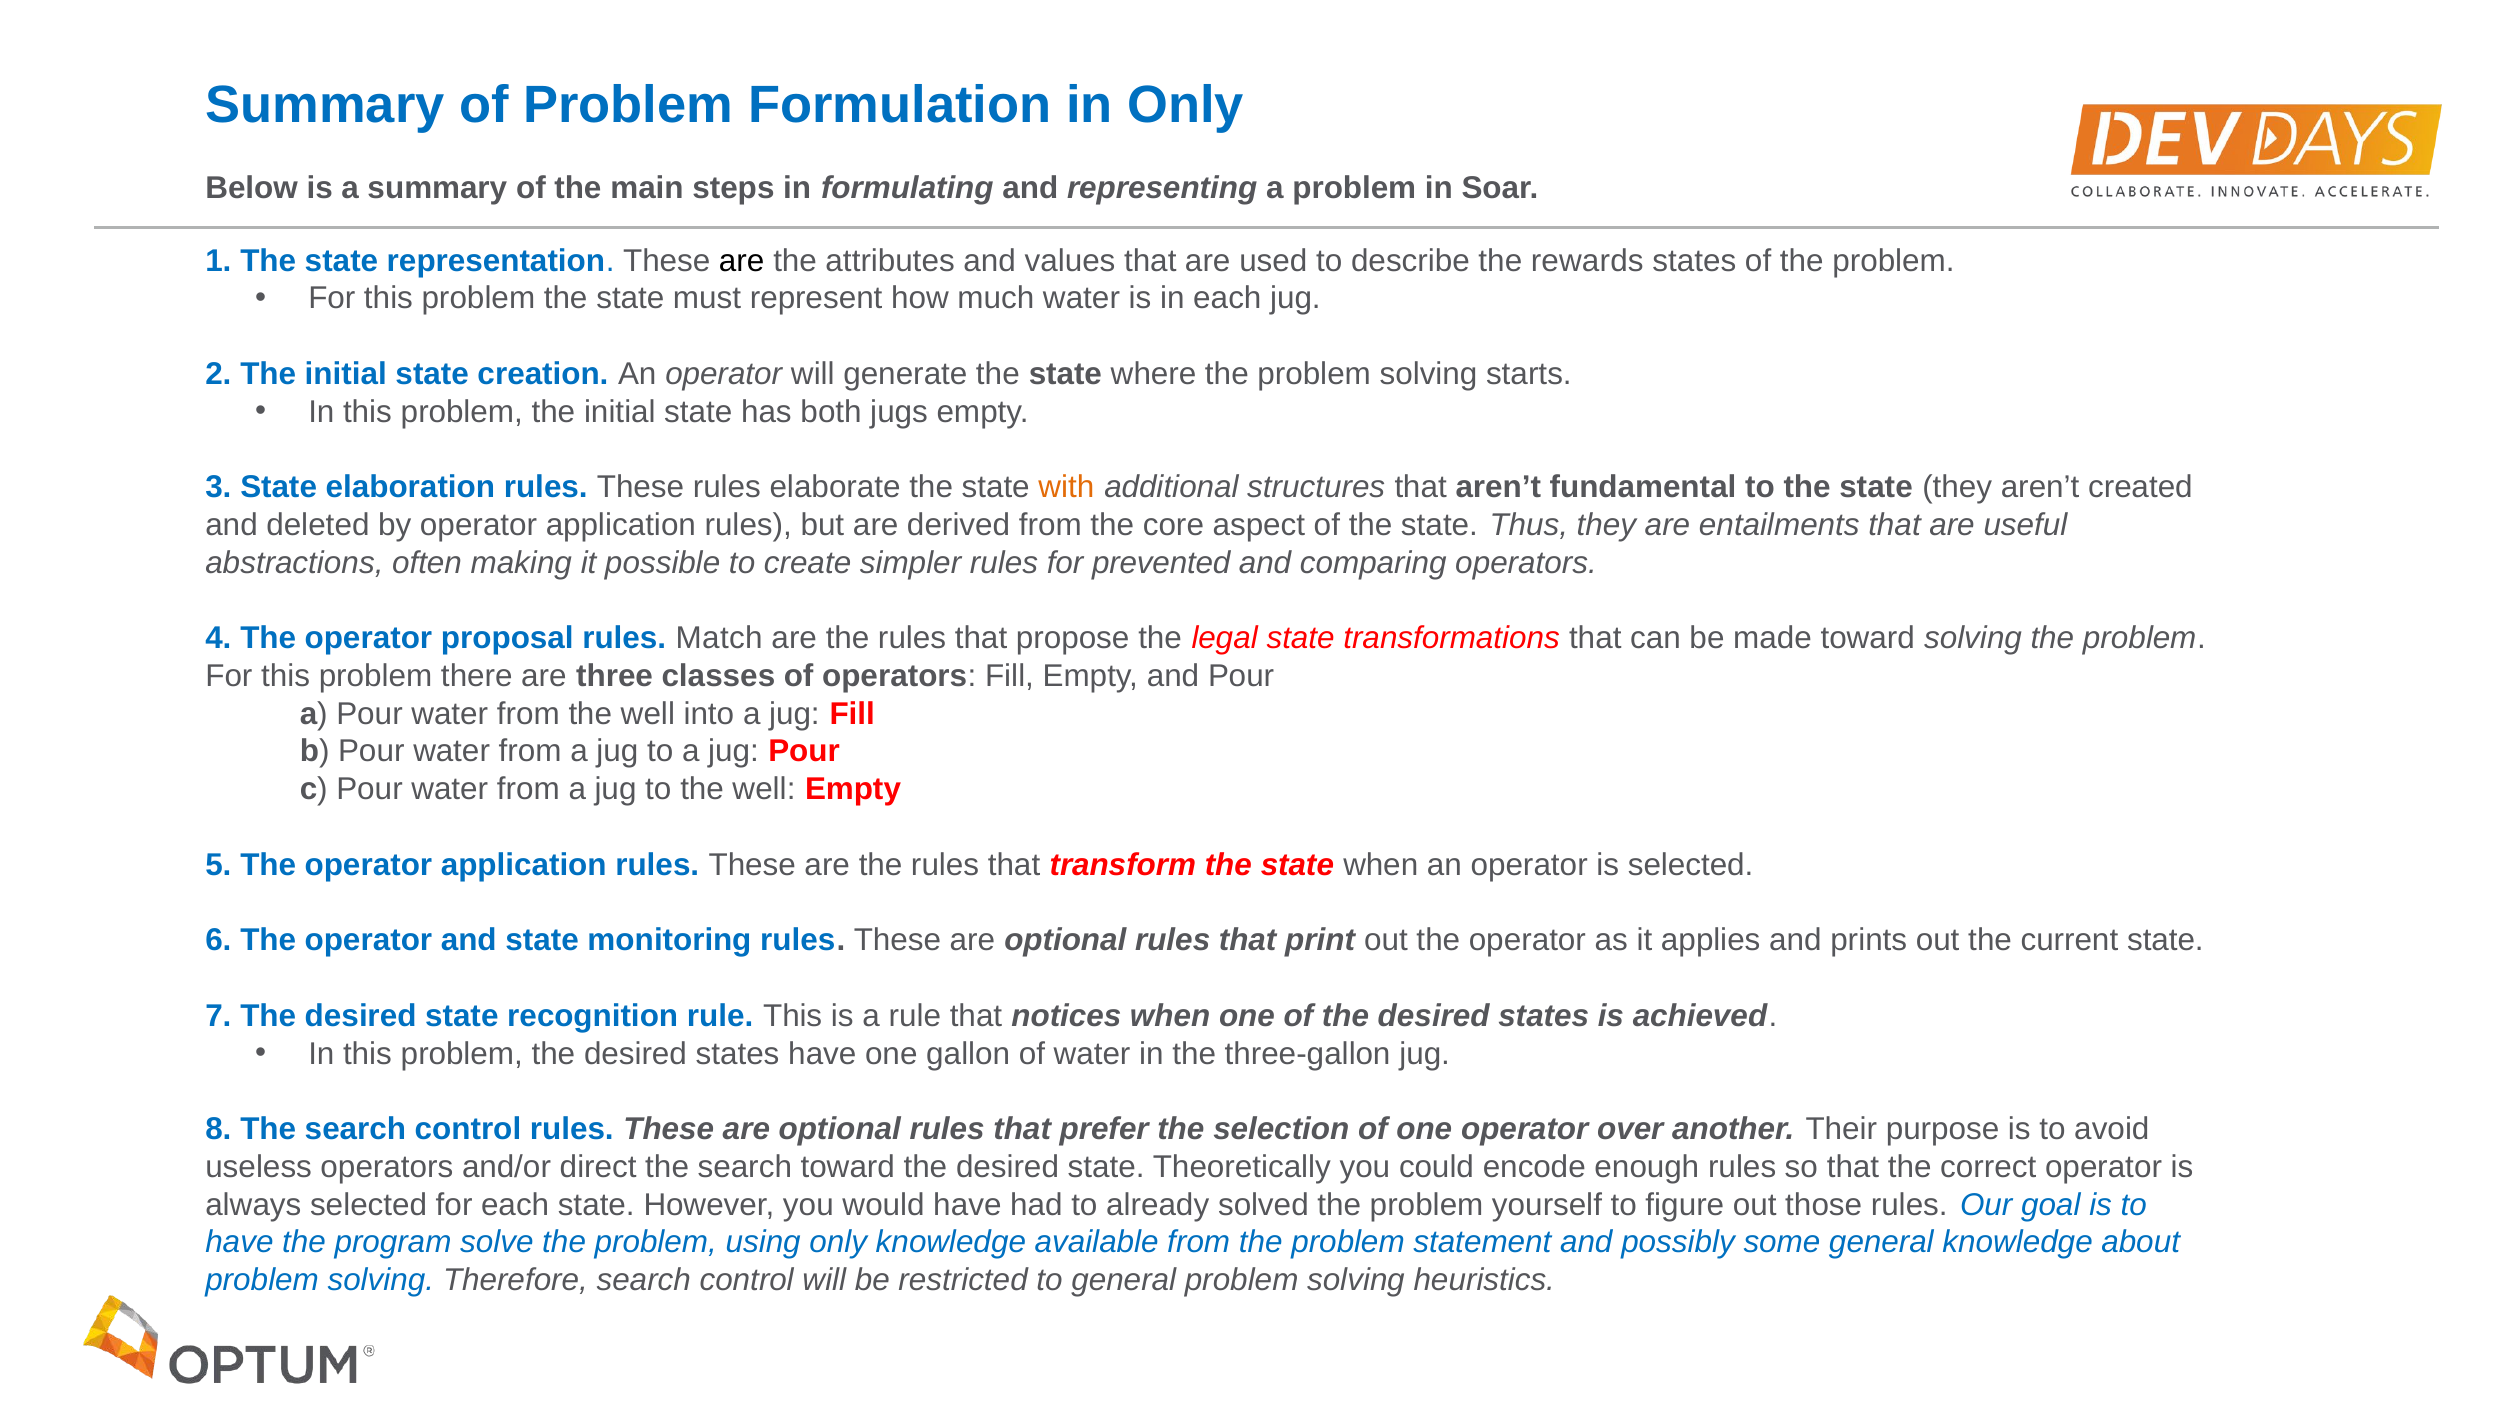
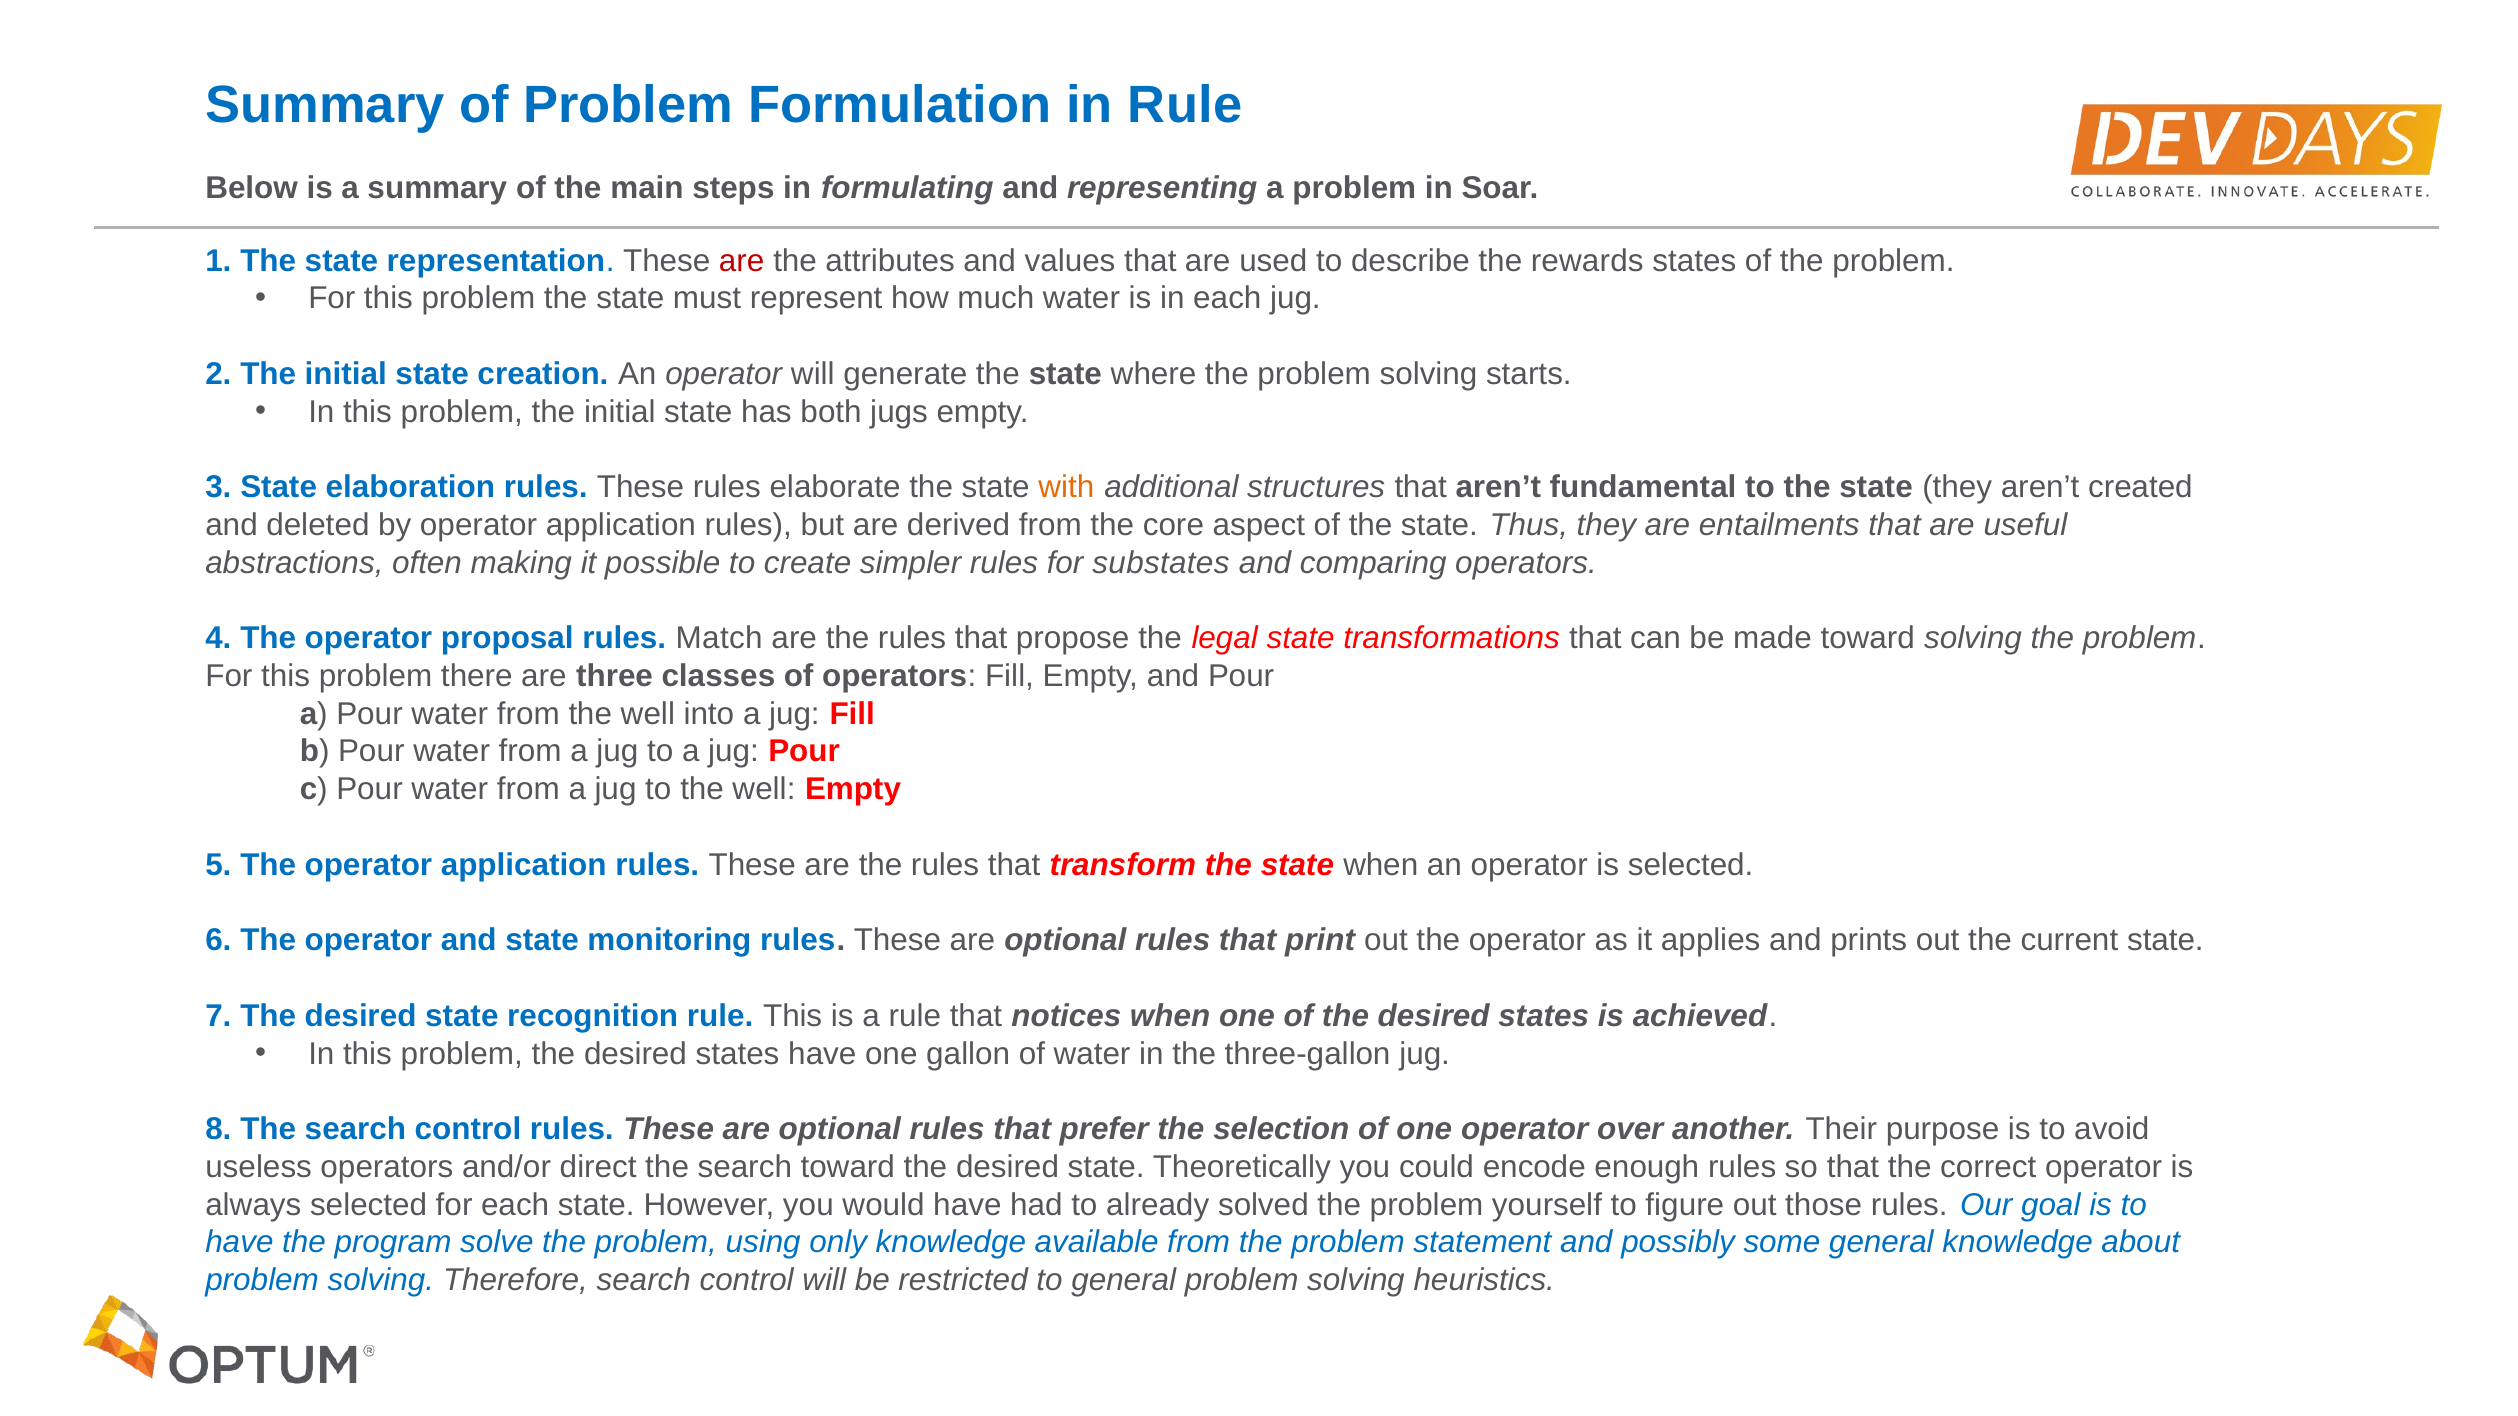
in Only: Only -> Rule (1185, 105)
are colour: black -> red (742, 261)
prevented: prevented -> substates (1161, 563)
